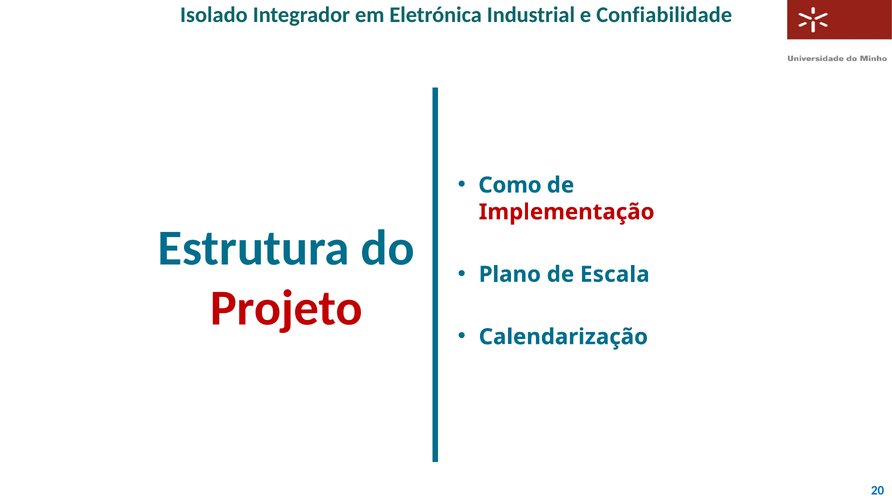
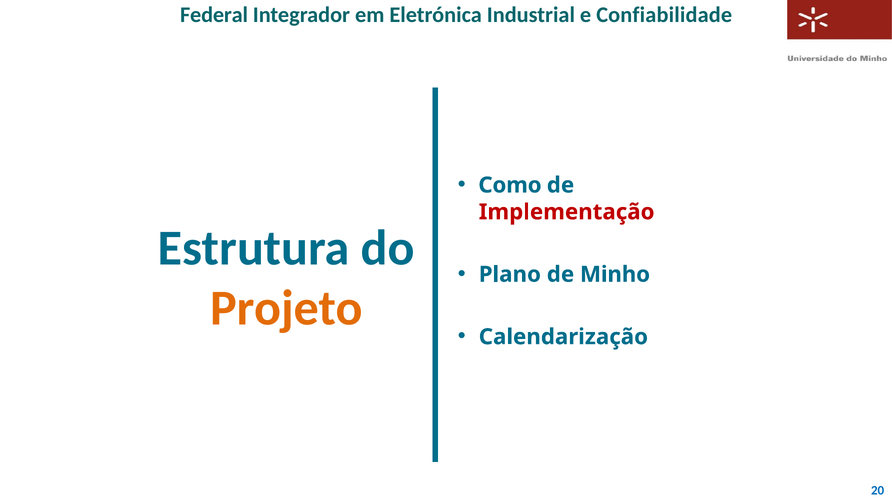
Isolado: Isolado -> Federal (214, 15)
Escala: Escala -> Minho (615, 274)
Projeto colour: red -> orange (287, 308)
